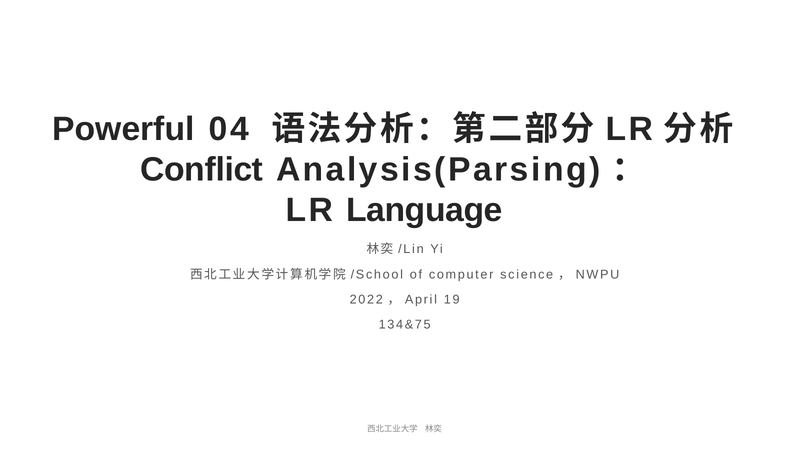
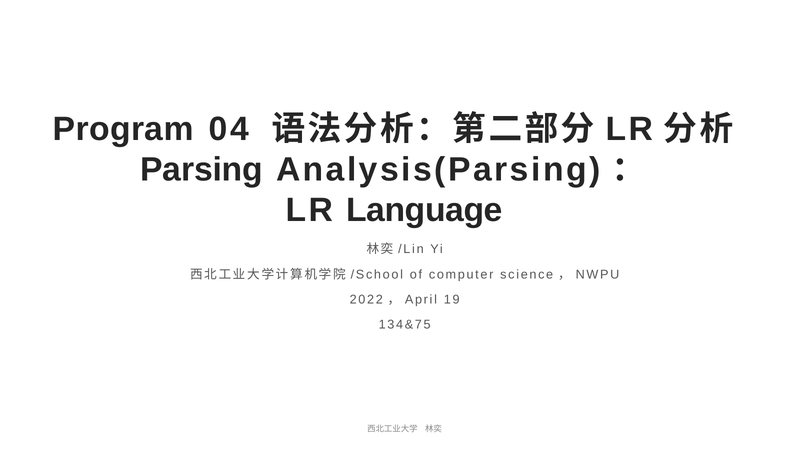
Powerful: Powerful -> Program (123, 129)
Conflict: Conflict -> Parsing (202, 170)
